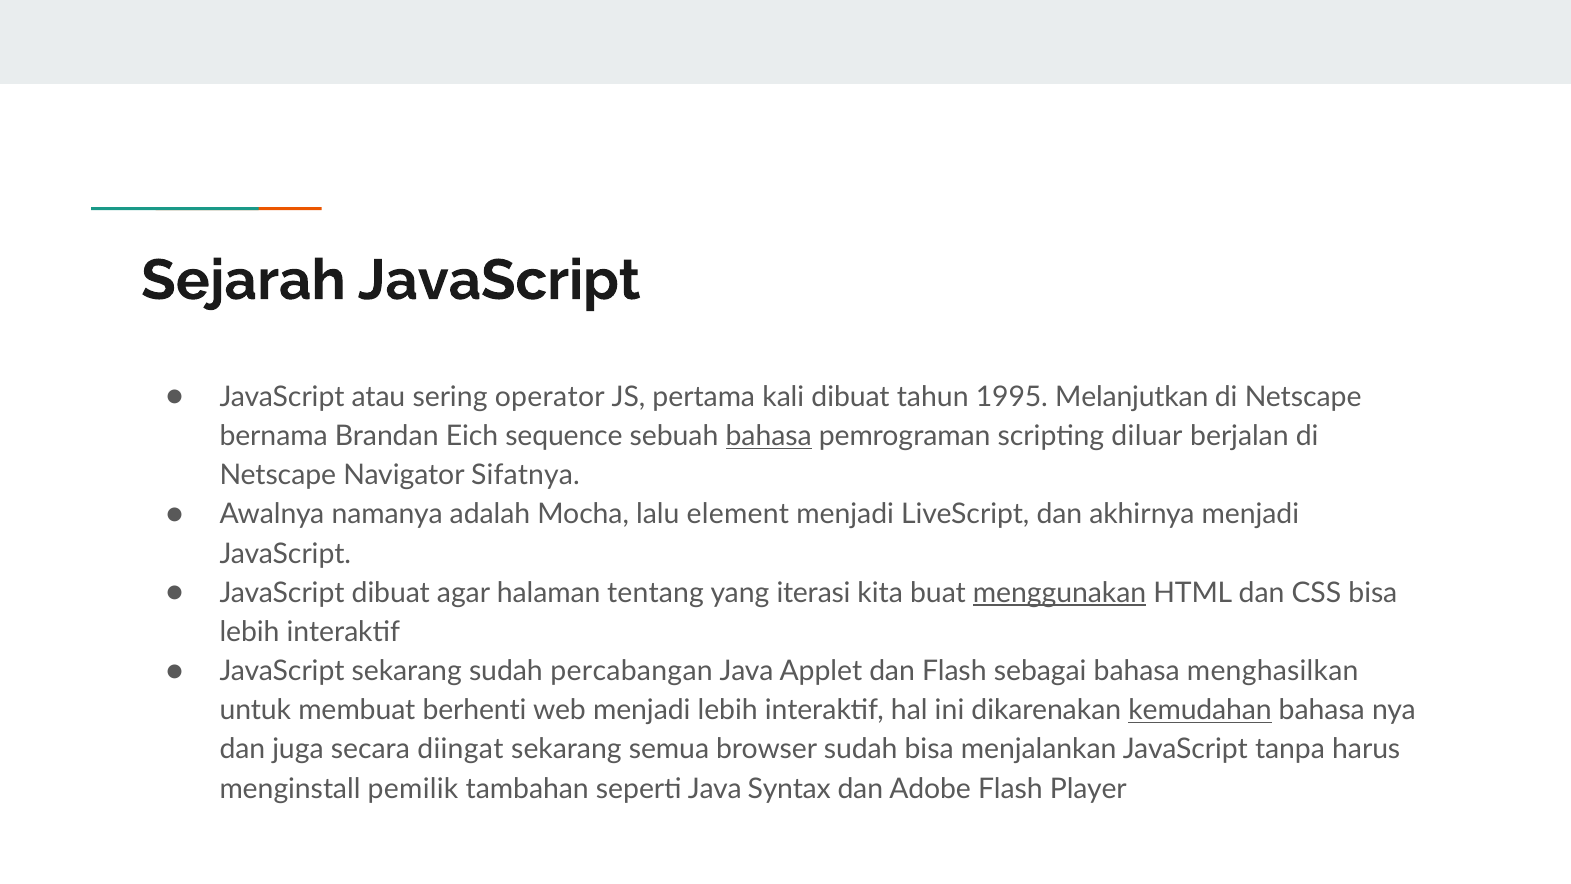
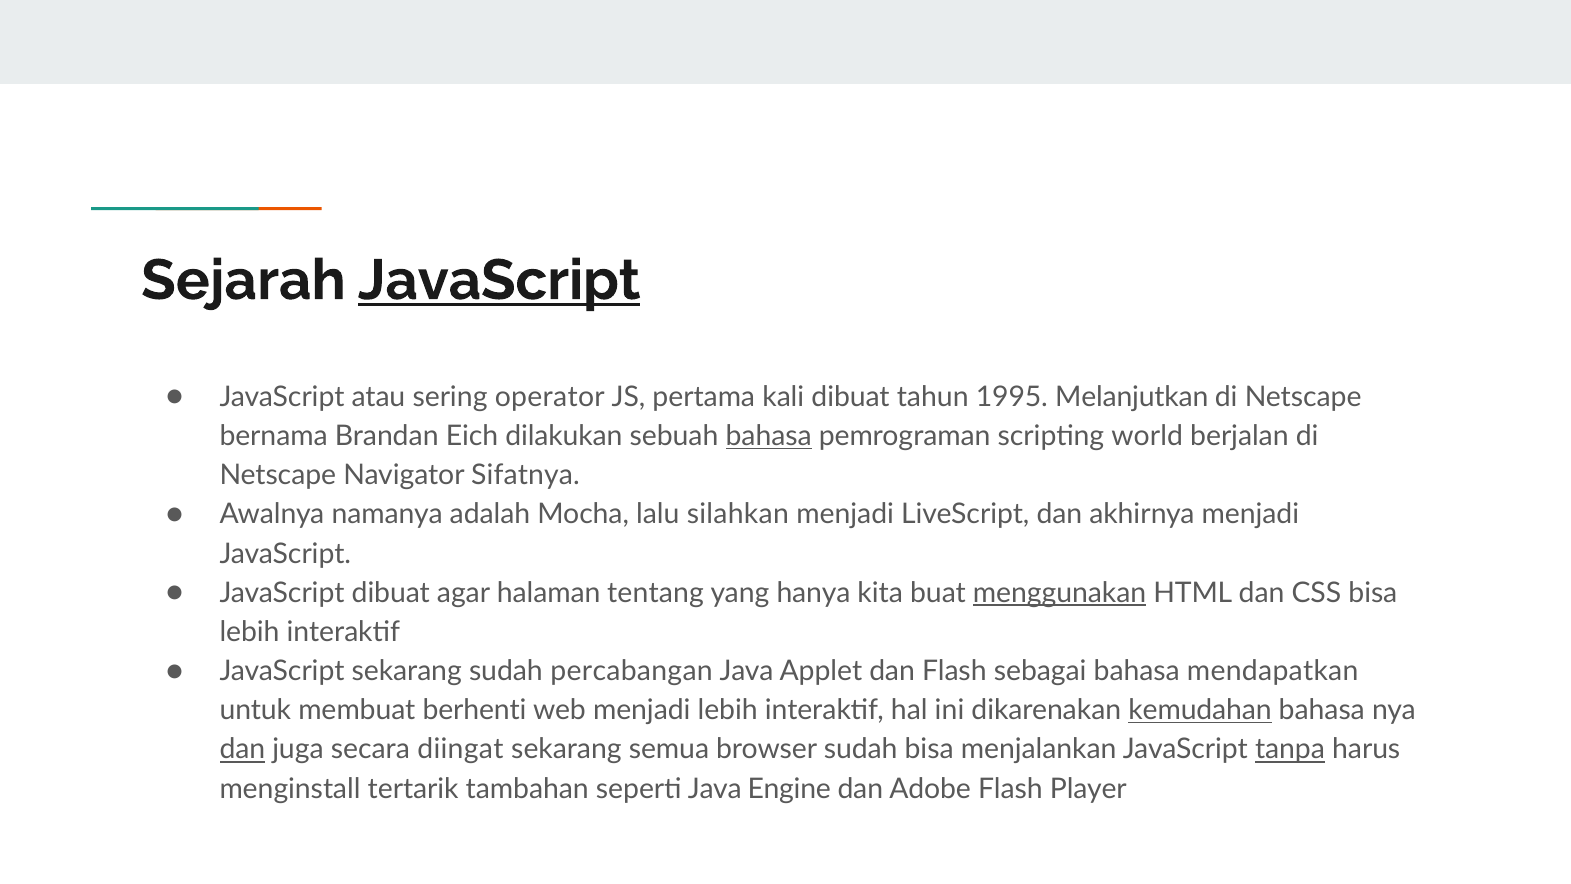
JavaScript underline: none -> present (499, 280)
sequence: sequence -> dilakukan (564, 436)
diluar: diluar -> world (1147, 436)
element: element -> silahkan (738, 514)
iterasi: iterasi -> hanya (813, 593)
menghasilkan: menghasilkan -> mendapatkan (1273, 671)
dan underline: none -> present (242, 749)
tanpa underline: none -> present (1290, 749)
pemilik: pemilik -> tertarik (413, 789)
Syntax: Syntax -> Engine (789, 789)
